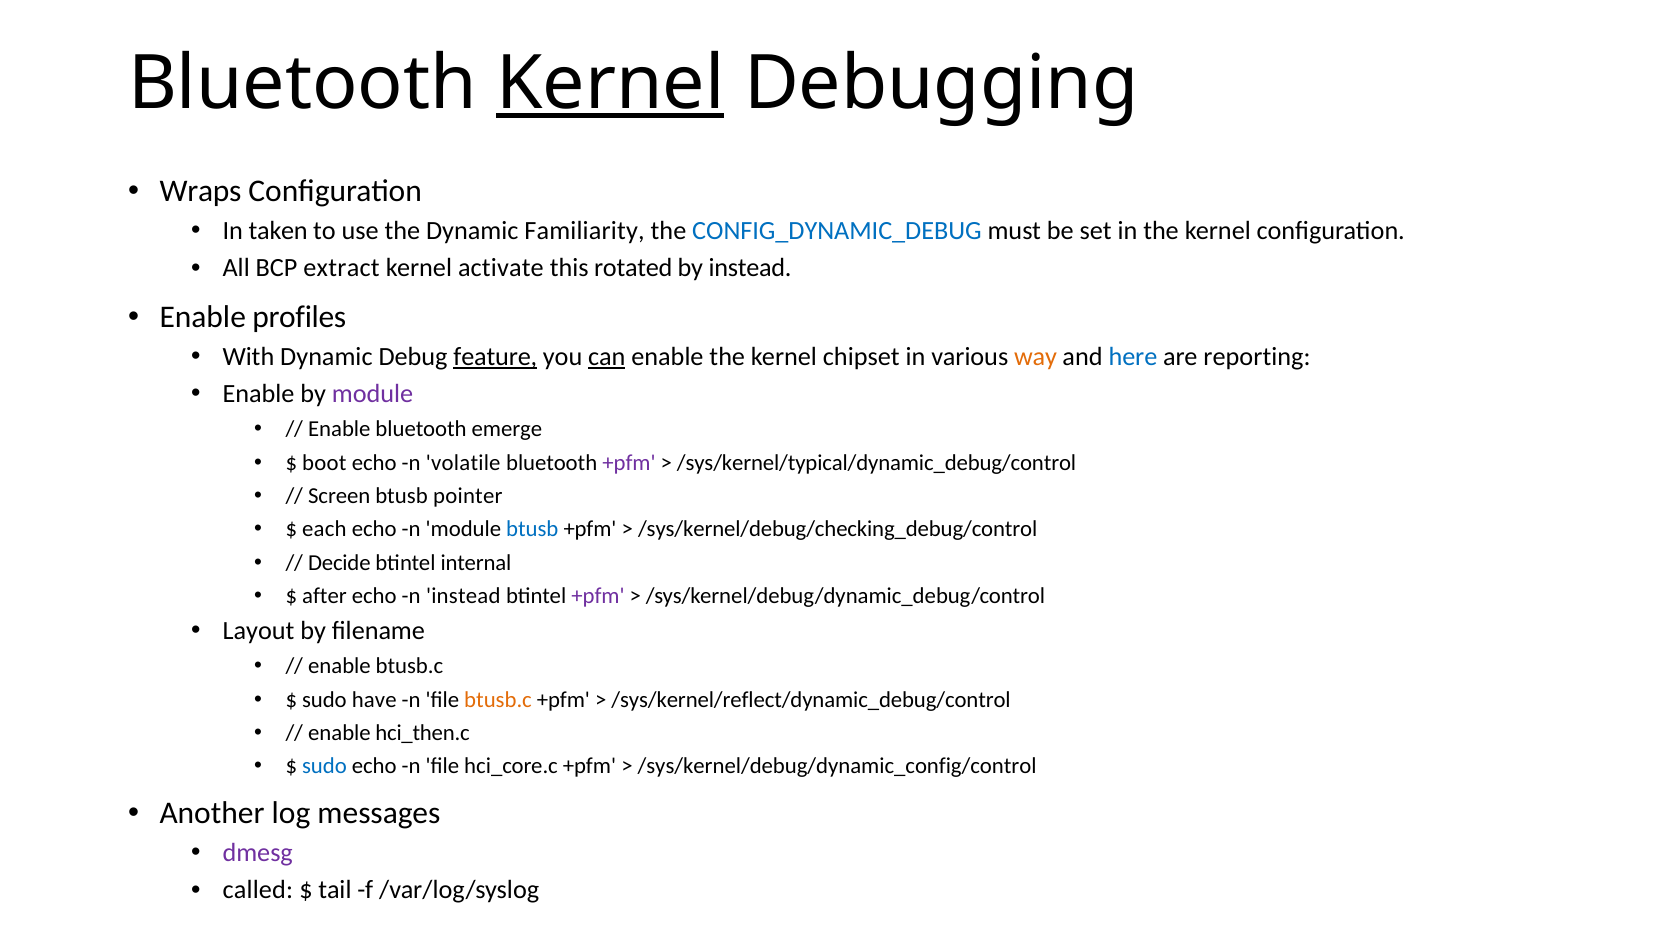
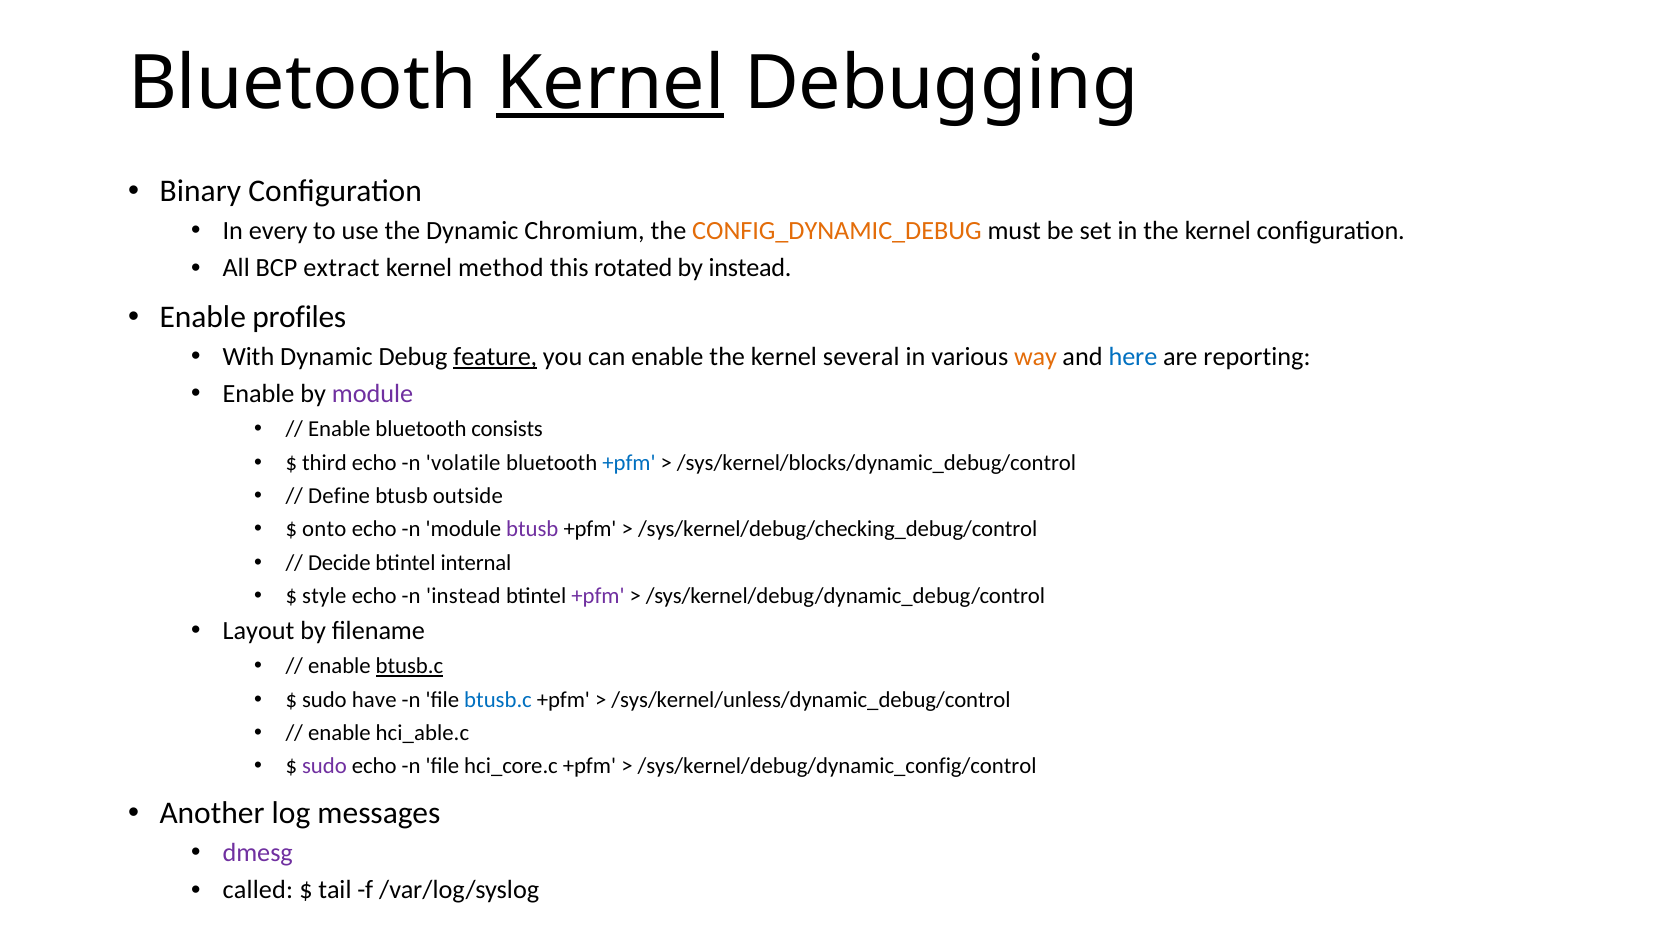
Wraps: Wraps -> Binary (200, 191)
taken: taken -> every (278, 231)
Familiarity: Familiarity -> Chromium (584, 231)
CONFIG_DYNAMIC_DEBUG colour: blue -> orange (837, 231)
activate: activate -> method (501, 268)
can underline: present -> none (607, 357)
chipset: chipset -> several (861, 357)
emerge: emerge -> consists (507, 429)
boot: boot -> third (324, 463)
+pfm colour: purple -> blue (629, 463)
/sys/kernel/typical/dynamic_debug/control: /sys/kernel/typical/dynamic_debug/control -> /sys/kernel/blocks/dynamic_debug/control (876, 463)
Screen: Screen -> Define (339, 496)
pointer: pointer -> outside (468, 496)
each: each -> onto (324, 529)
btusb colour: blue -> purple (532, 529)
after: after -> style (324, 596)
btusb.c underline: none -> present (409, 666)
btusb.c colour: orange -> blue (498, 700)
/sys/kernel/reflect/dynamic_debug/control: /sys/kernel/reflect/dynamic_debug/control -> /sys/kernel/unless/dynamic_debug/control (811, 700)
hci_then.c: hci_then.c -> hci_able.c (422, 733)
sudo colour: blue -> purple (324, 766)
